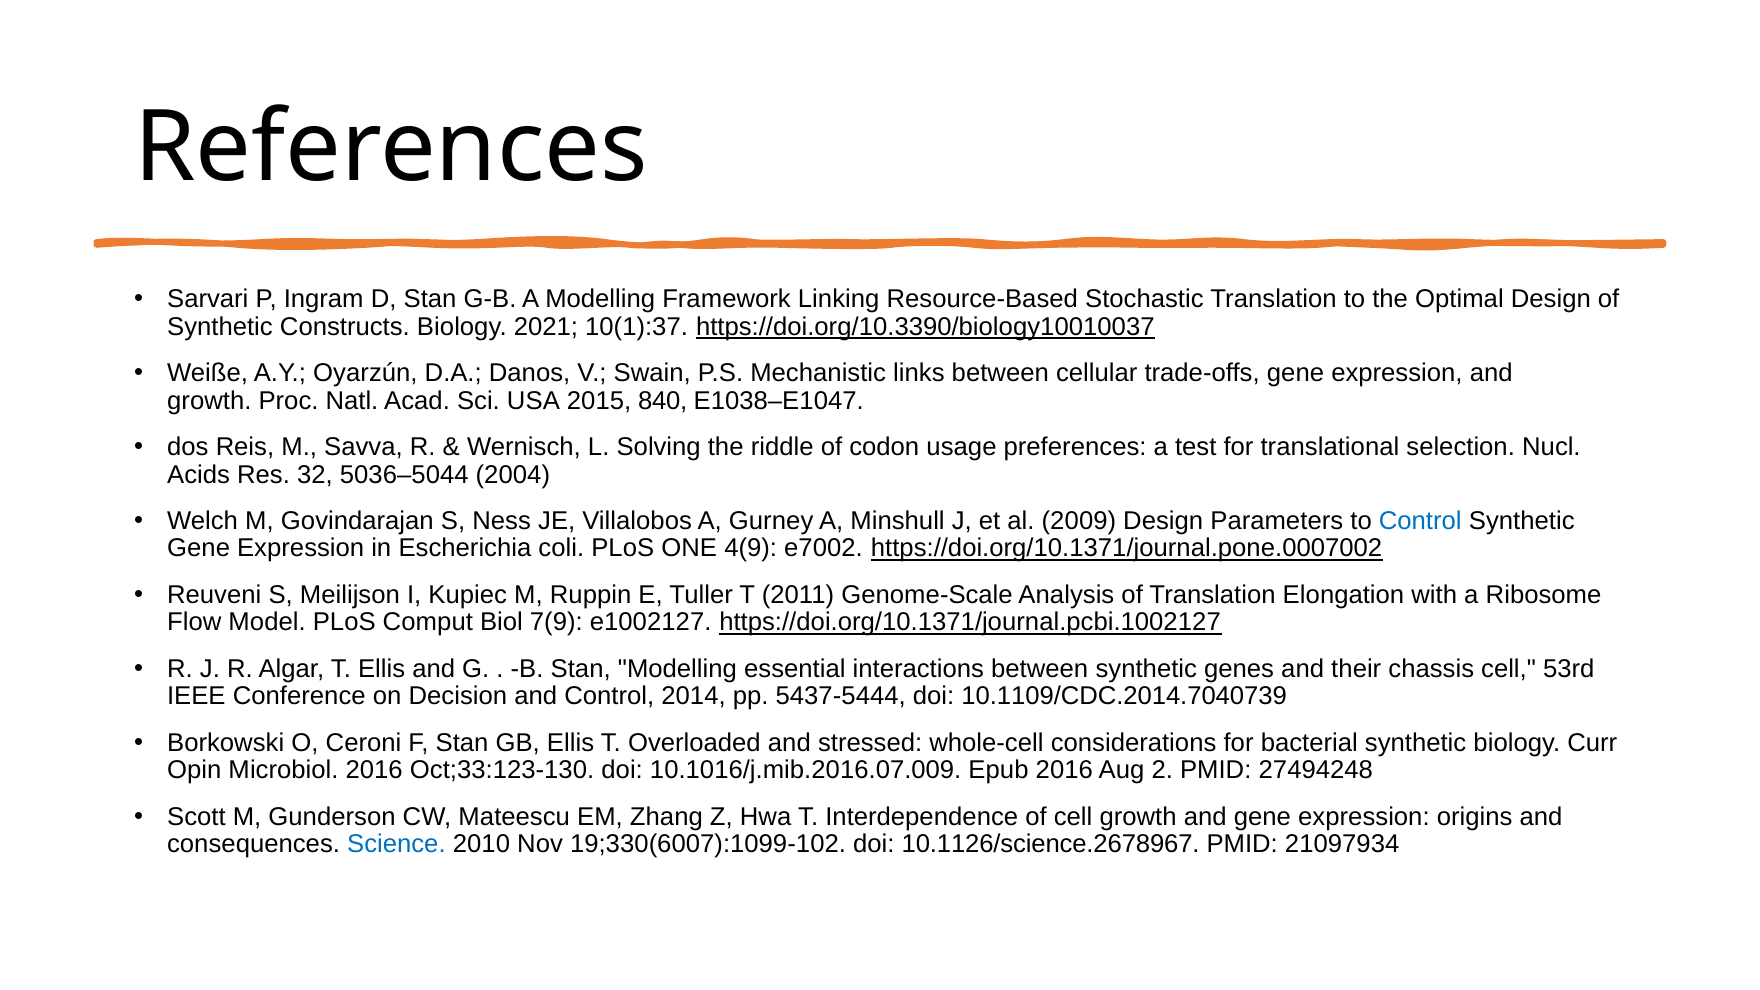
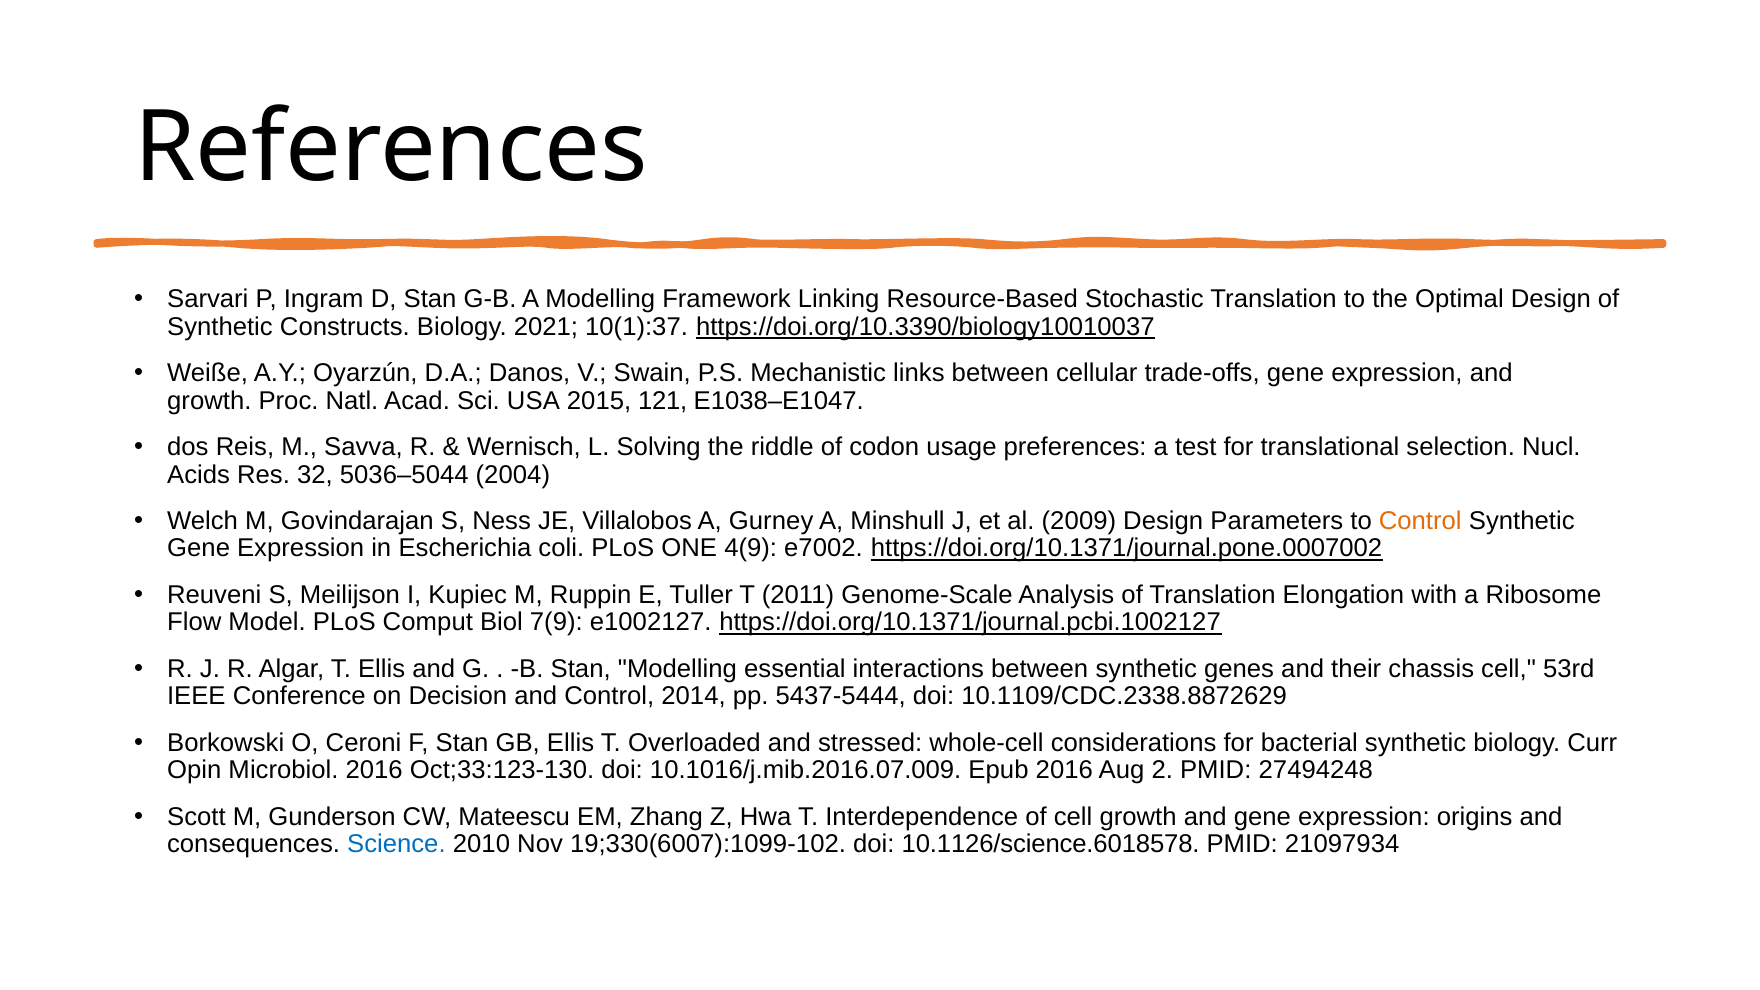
840: 840 -> 121 (663, 401)
Control colour: blue -> orange (1420, 521)
10.1109/CDC.2014.7040739: 10.1109/CDC.2014.7040739 -> 10.1109/CDC.2338.8872629 (1124, 696)
10.1126/science.2678967: 10.1126/science.2678967 -> 10.1126/science.6018578 (1051, 844)
